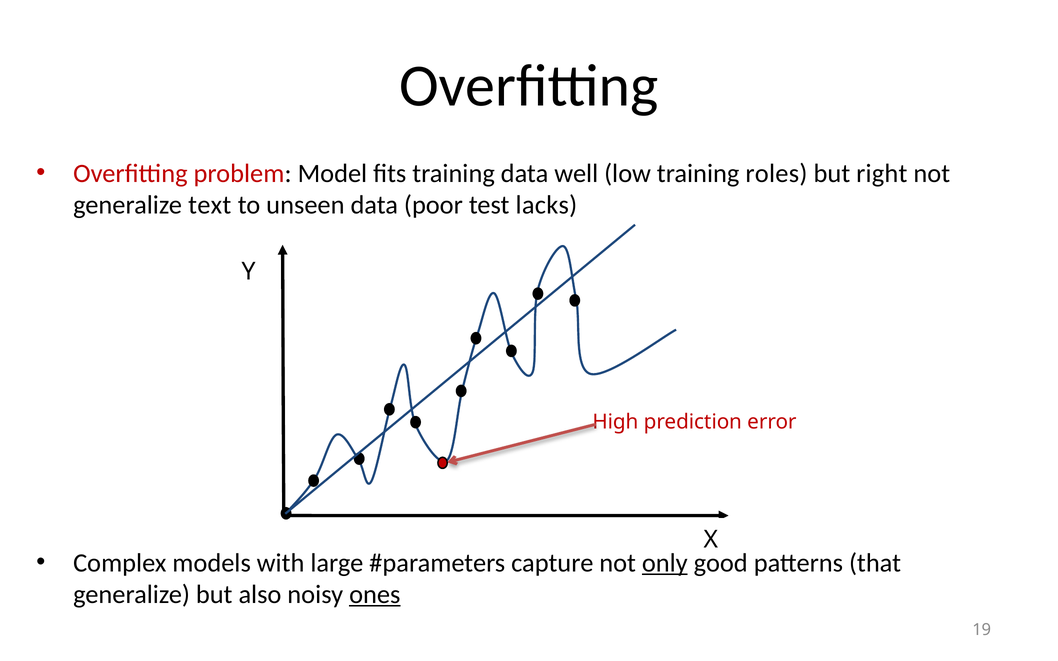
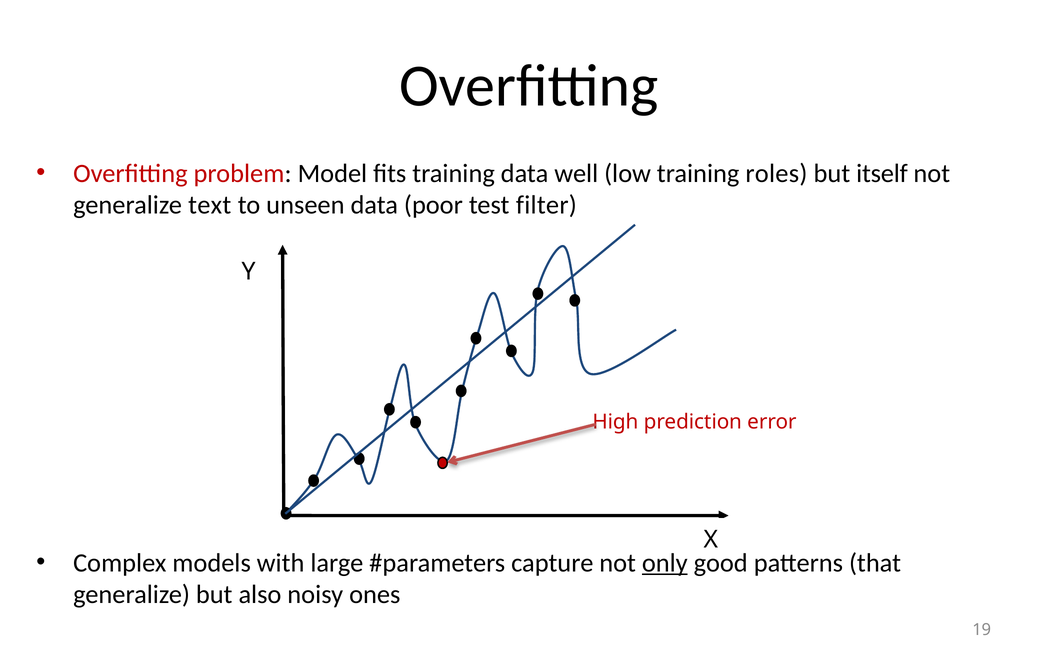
right: right -> itself (882, 173)
lacks: lacks -> filter (546, 205)
ones underline: present -> none (375, 595)
